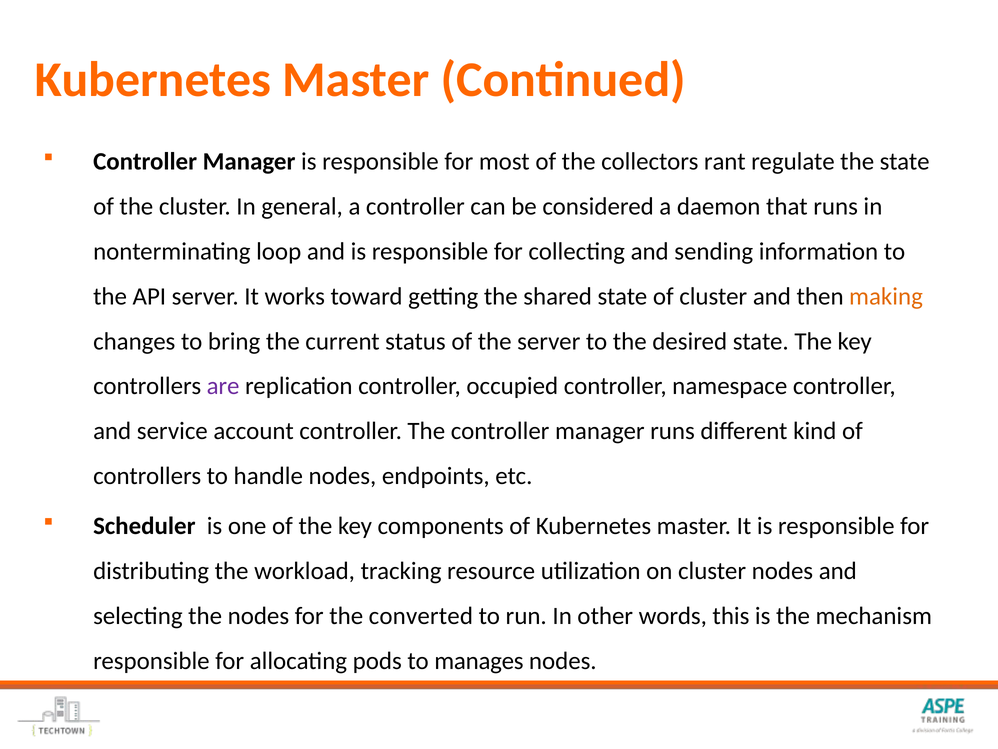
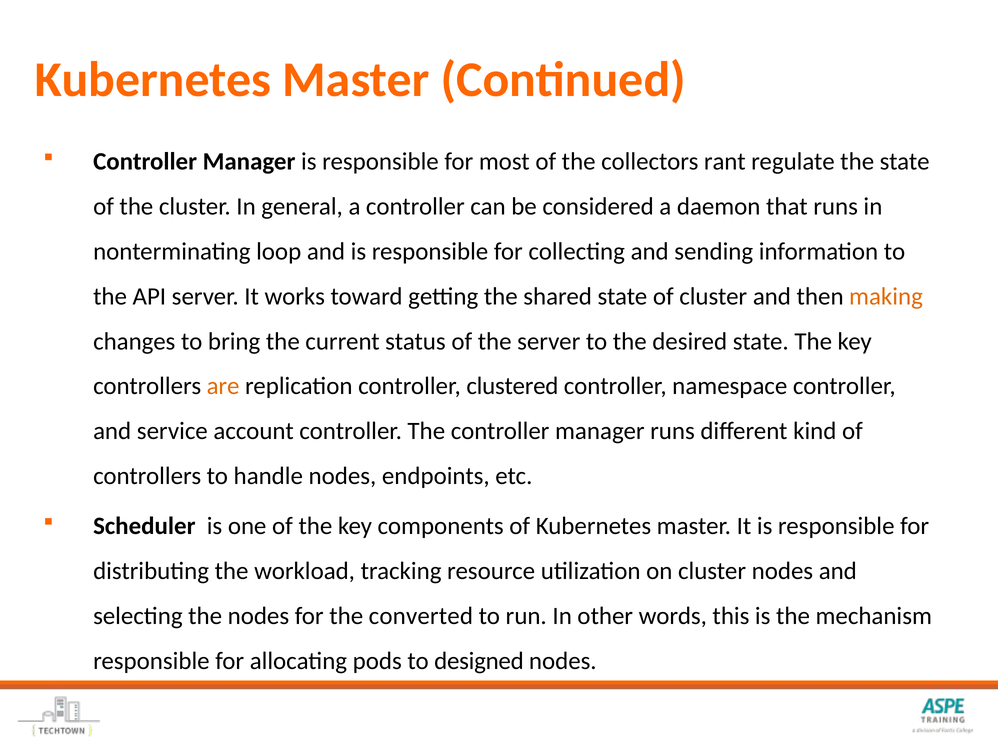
are colour: purple -> orange (223, 386)
occupied: occupied -> clustered (512, 386)
manages: manages -> designed (479, 660)
